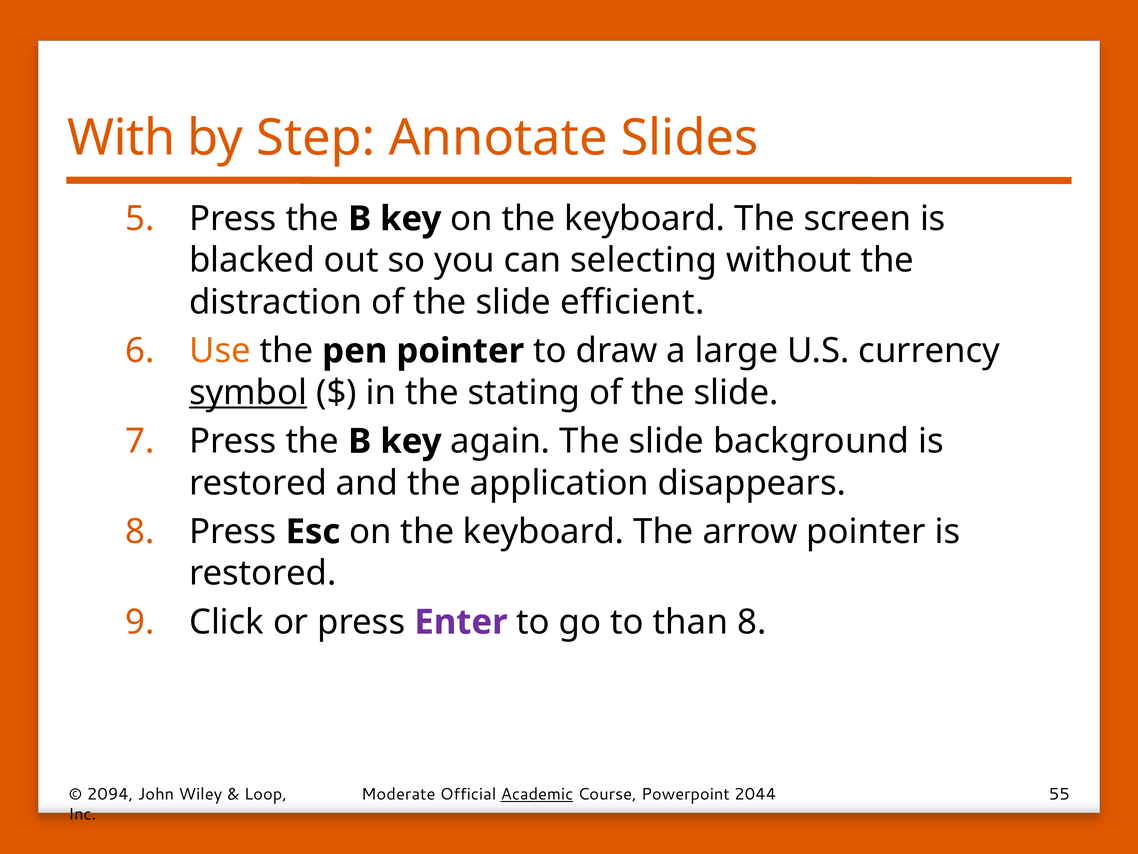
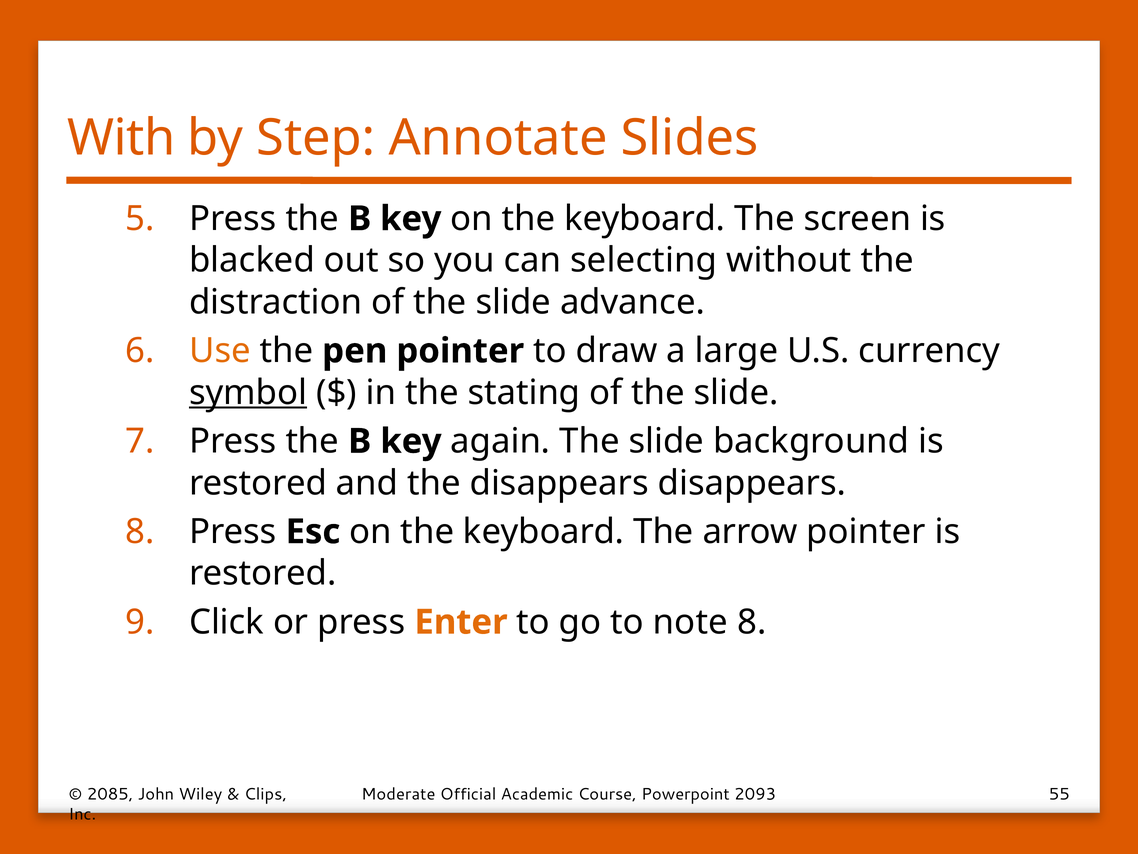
efficient: efficient -> advance (632, 302)
the application: application -> disappears (559, 483)
Enter colour: purple -> orange (461, 622)
than: than -> note (690, 622)
2094: 2094 -> 2085 (110, 794)
Loop: Loop -> Clips (266, 794)
Academic underline: present -> none (537, 794)
2044: 2044 -> 2093 (755, 794)
